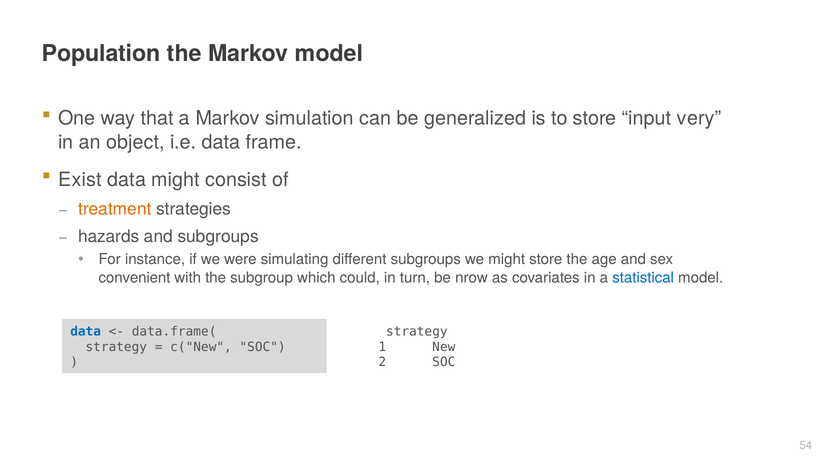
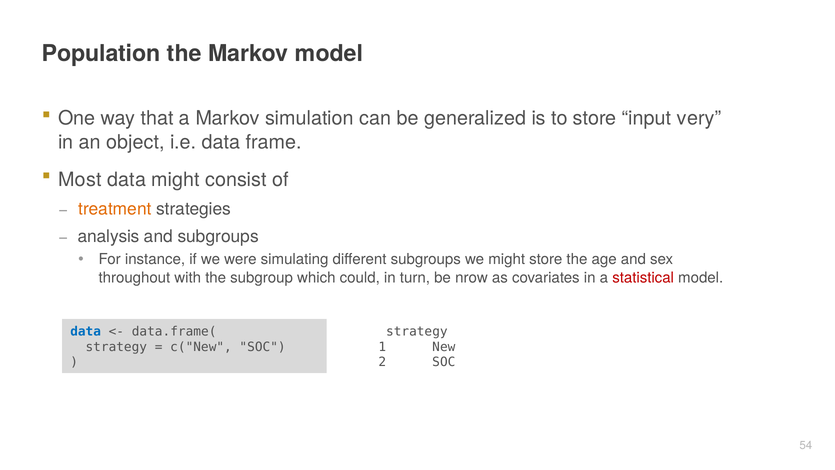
Exist: Exist -> Most (80, 180)
hazards: hazards -> analysis (109, 236)
convenient: convenient -> throughout (134, 277)
statistical colour: blue -> red (643, 277)
